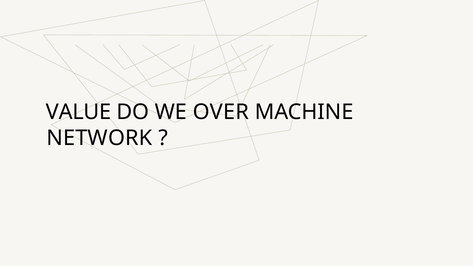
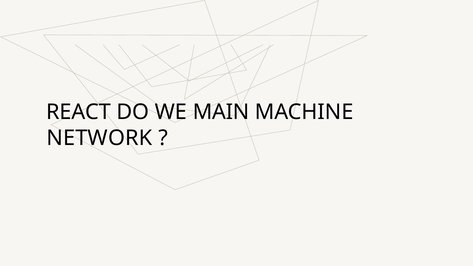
VALUE: VALUE -> REACT (78, 112)
OVER: OVER -> MAIN (221, 112)
